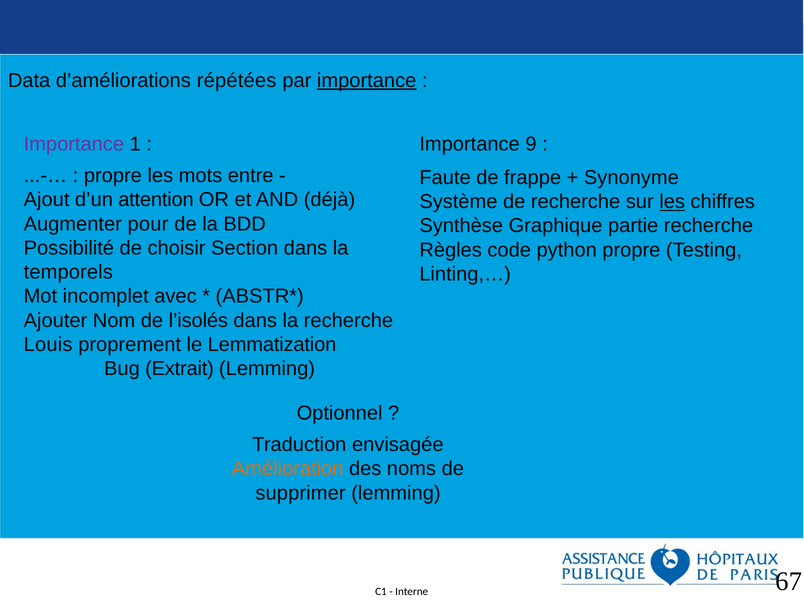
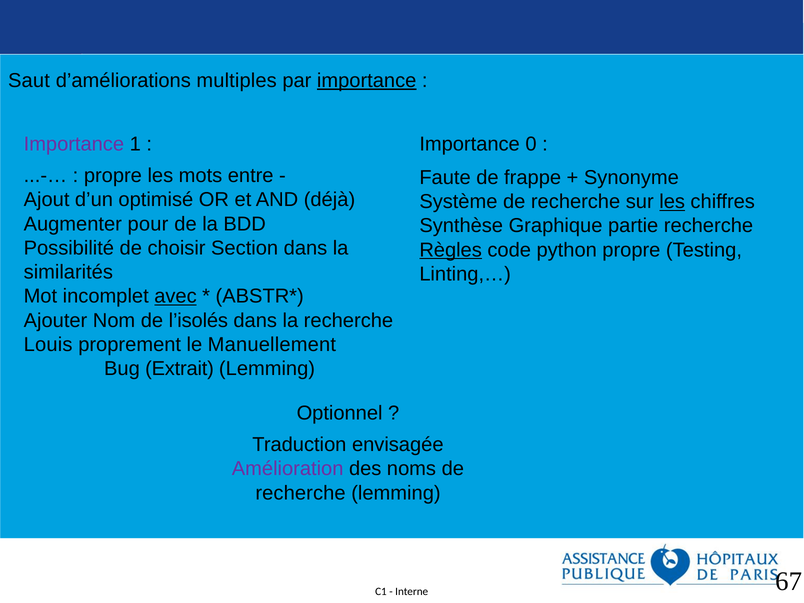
Data: Data -> Saut (29, 81)
répétées: répétées -> multiples (237, 81)
9: 9 -> 0 (531, 144)
attention: attention -> optimisé (156, 200)
Règles underline: none -> present (451, 250)
temporels: temporels -> similarités (68, 272)
avec underline: none -> present (175, 296)
Lemmatization: Lemmatization -> Manuellement (272, 344)
Amélioration colour: orange -> purple (288, 469)
supprimer: supprimer -> recherche (301, 493)
